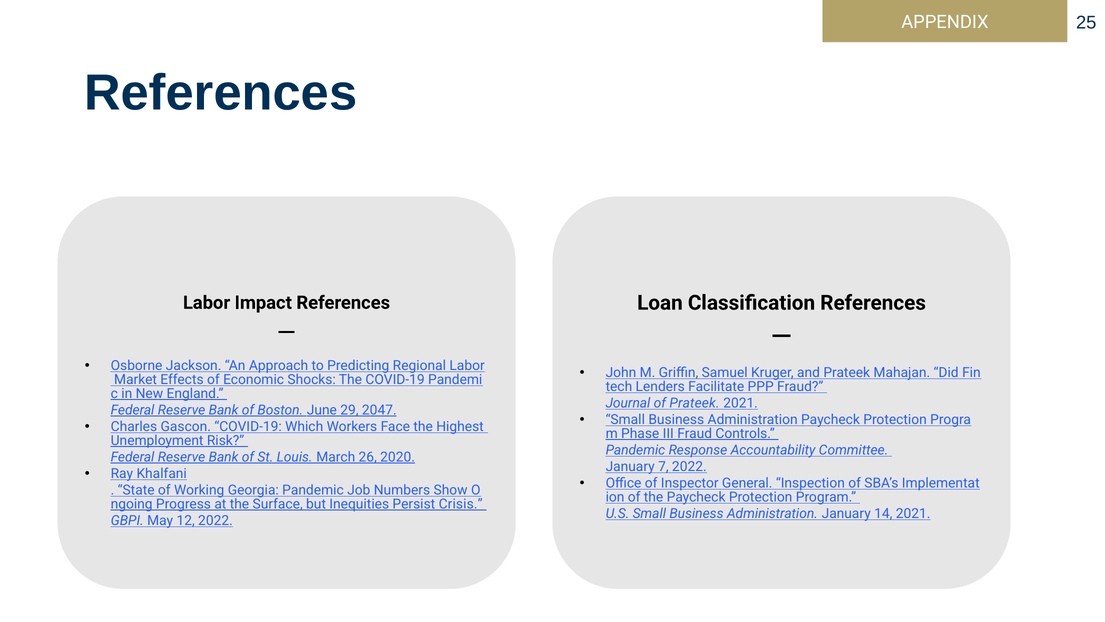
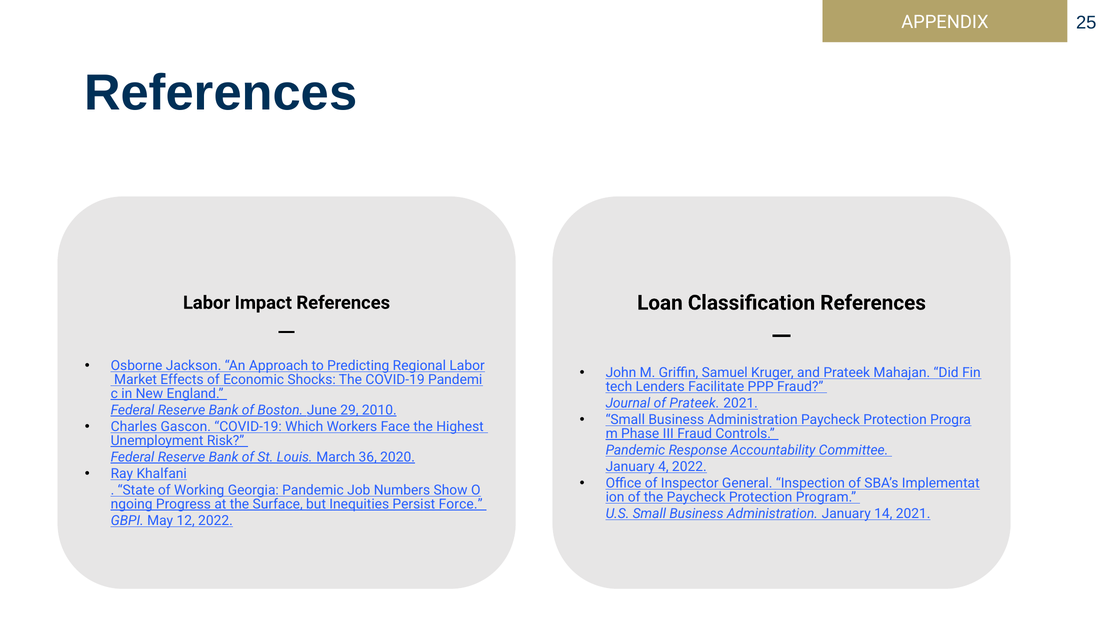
2047: 2047 -> 2010 (379, 410)
26: 26 -> 36 (368, 457)
7: 7 -> 4 (663, 466)
Crisis: Crisis -> Force (461, 504)
